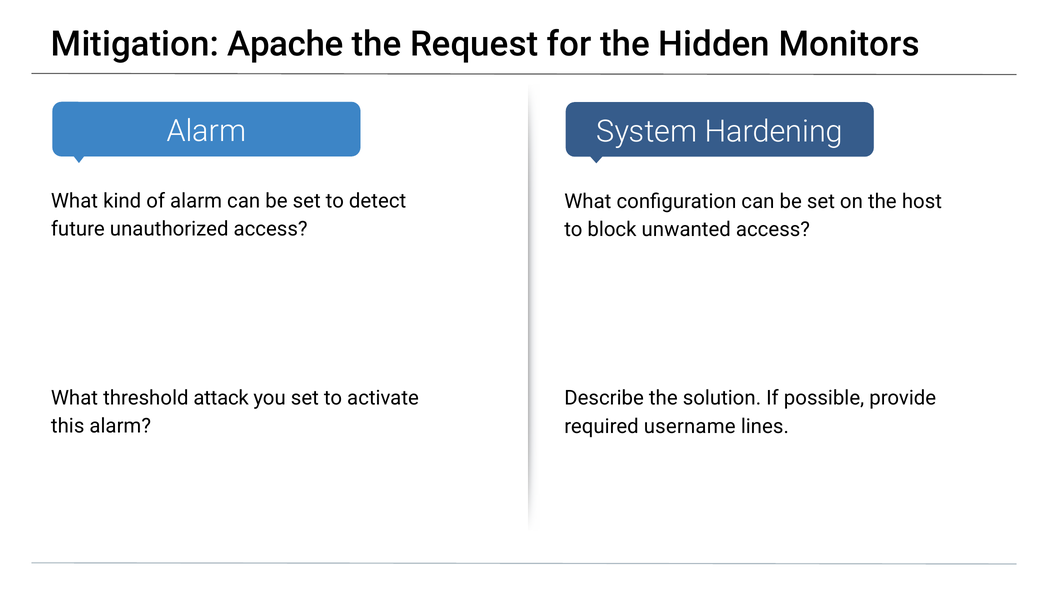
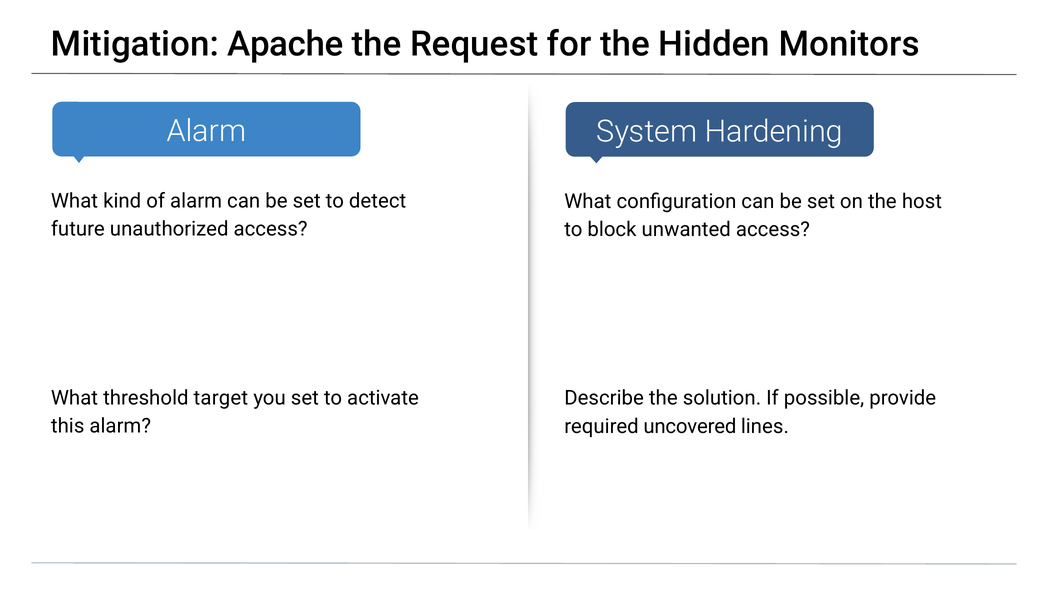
attack: attack -> target (221, 398)
username: username -> uncovered (690, 426)
